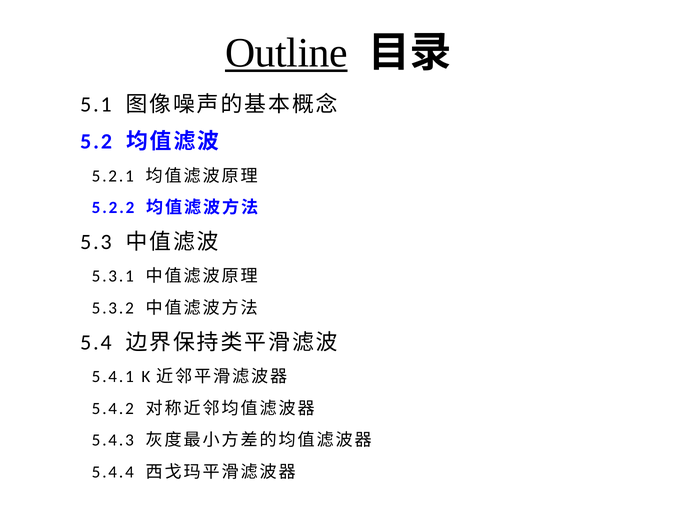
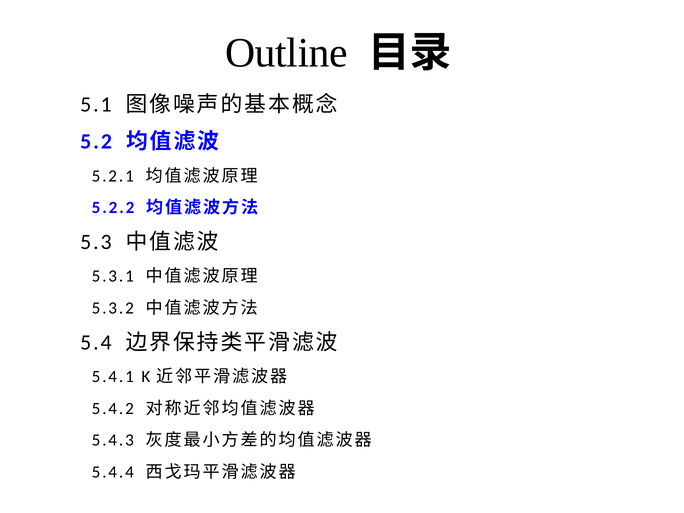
Outline underline: present -> none (286, 53)
